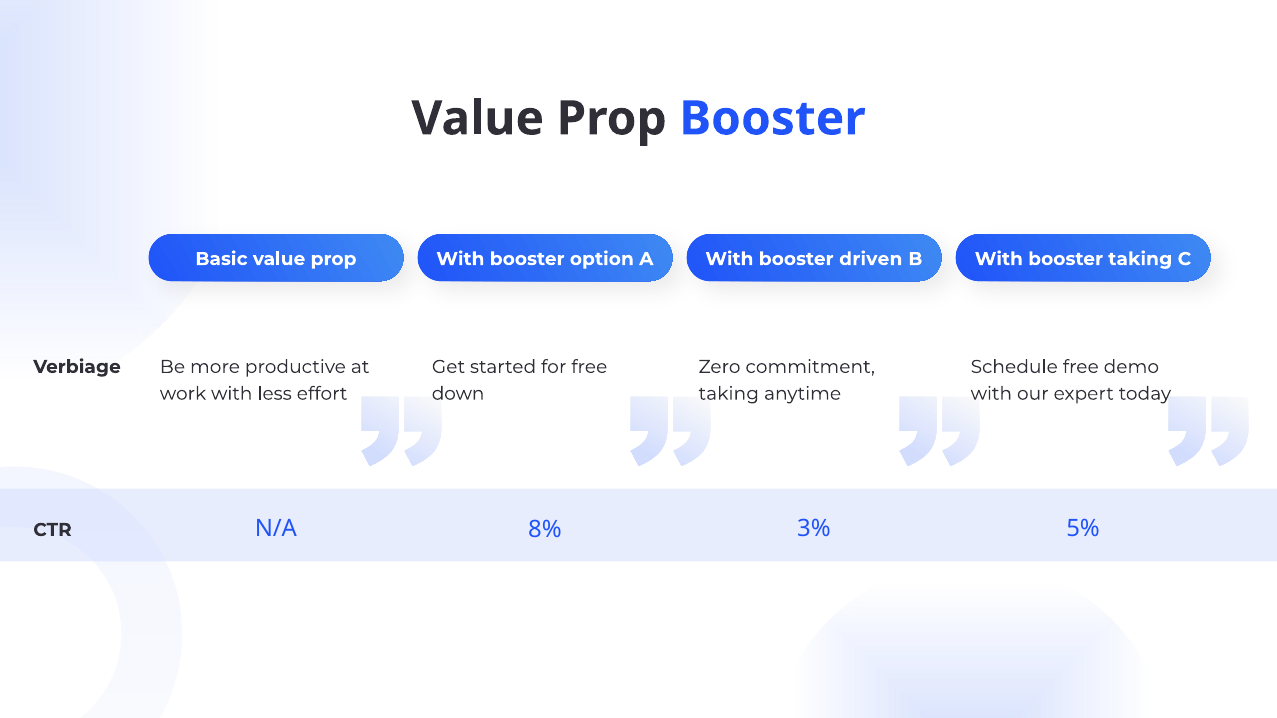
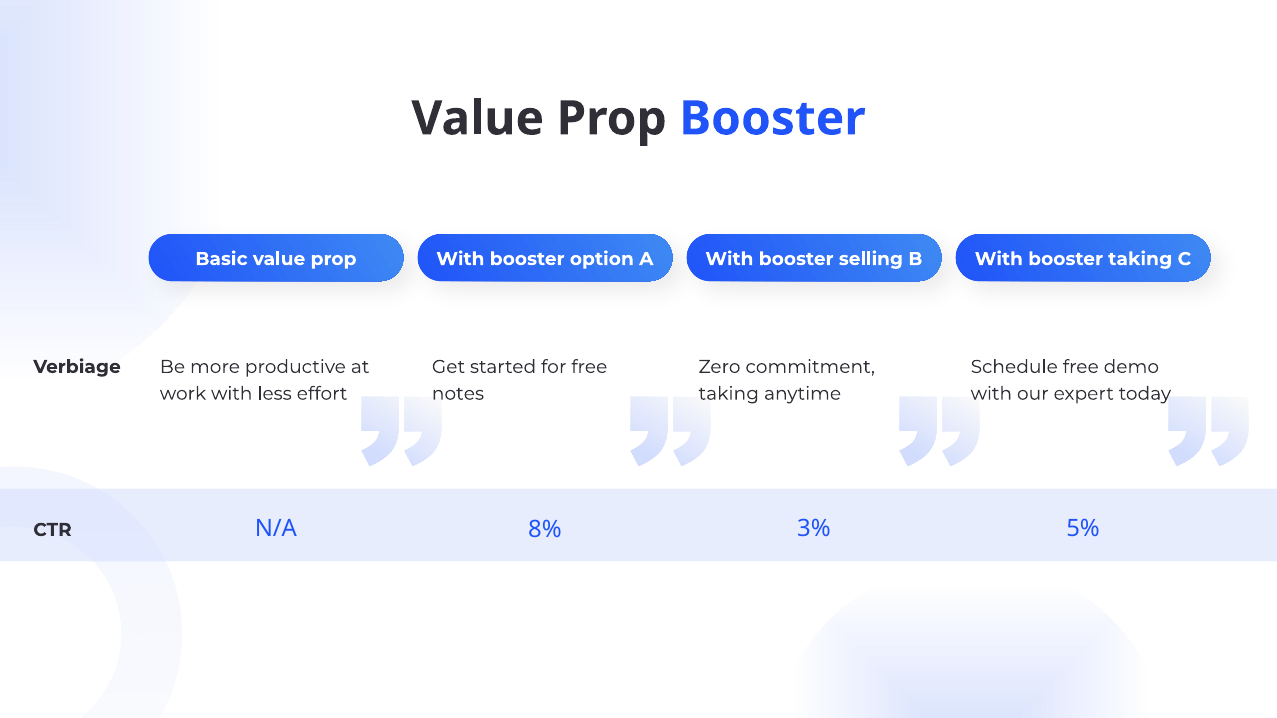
driven: driven -> selling (871, 259)
down: down -> notes (458, 394)
